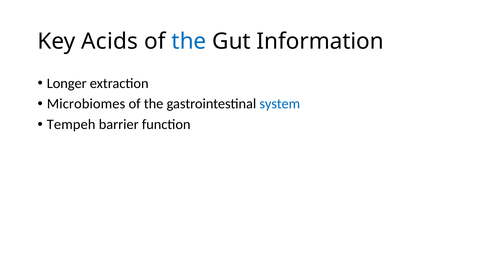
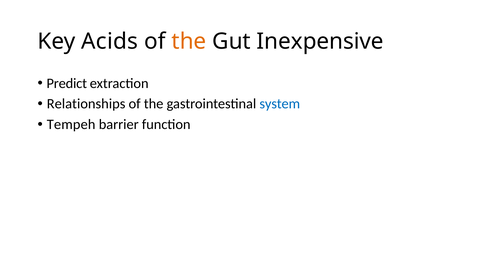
the colour: blue -> orange (189, 41)
Information: Information -> Inexpensive (320, 41)
Longer: Longer -> Predict (67, 83)
Microbiomes: Microbiomes -> Relationships (86, 104)
